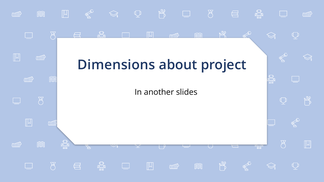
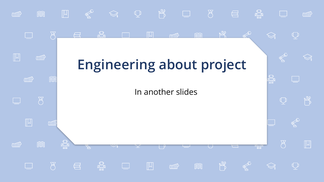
Dimensions: Dimensions -> Engineering (116, 65)
